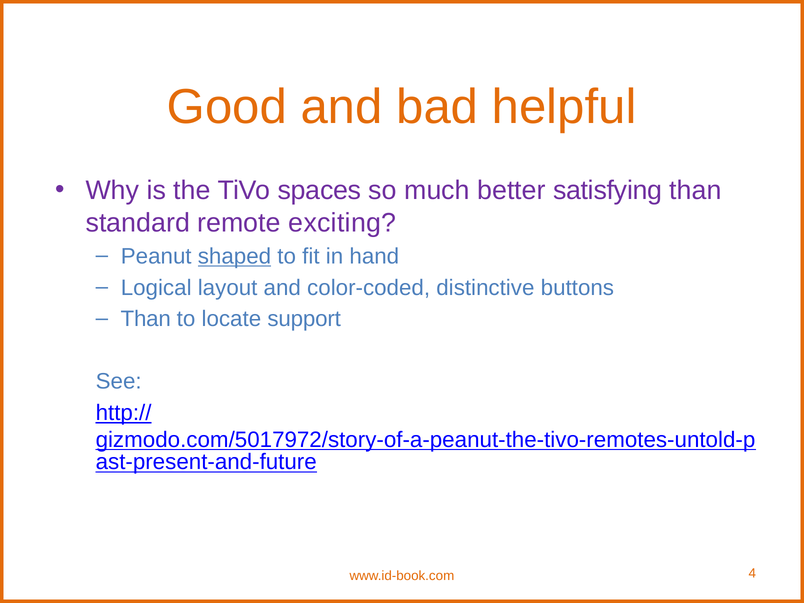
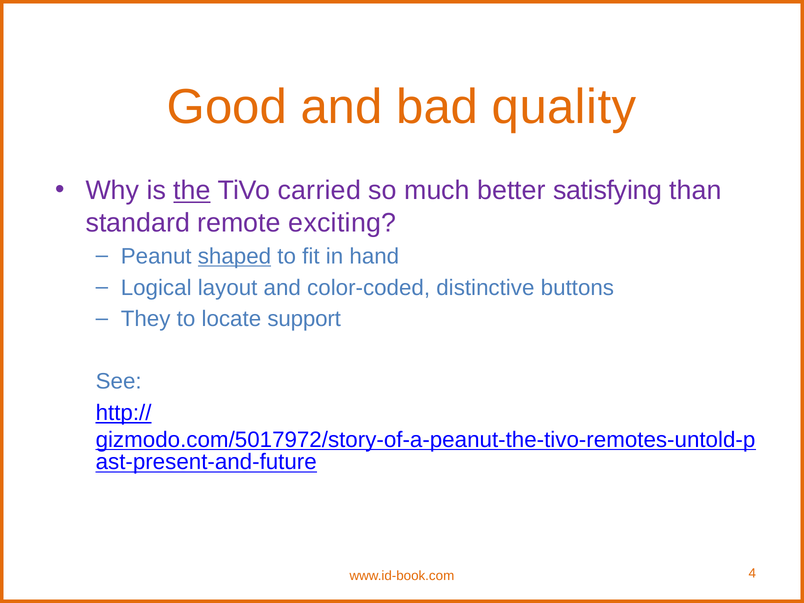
helpful: helpful -> quality (564, 107)
the underline: none -> present (192, 191)
spaces: spaces -> carried (319, 191)
Than: Than -> They (146, 319)
